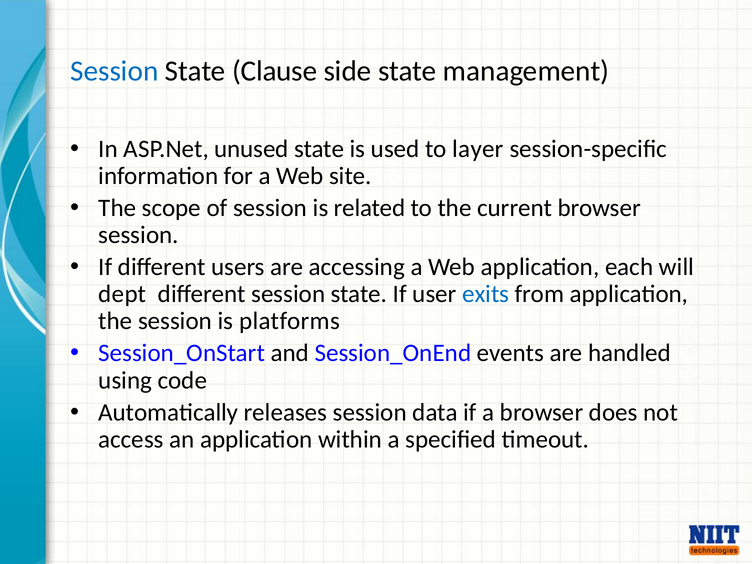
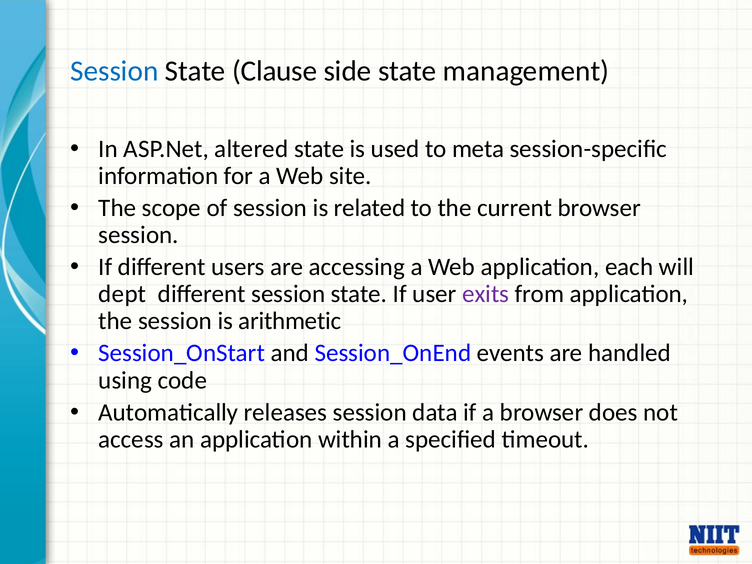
unused: unused -> altered (251, 149)
layer: layer -> meta (478, 149)
exits colour: blue -> purple (486, 294)
platforms: platforms -> arithmetic (290, 321)
